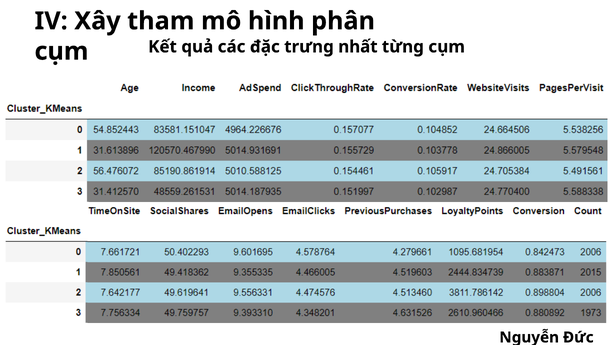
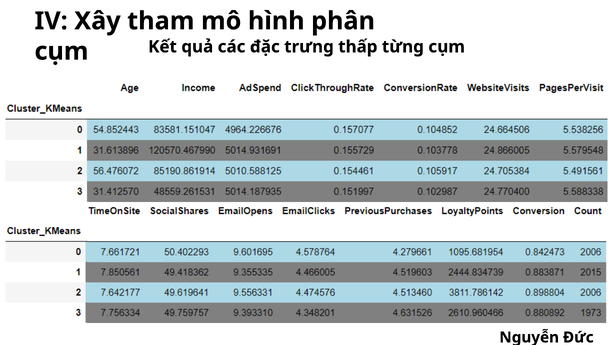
nhất: nhất -> thấp (358, 47)
